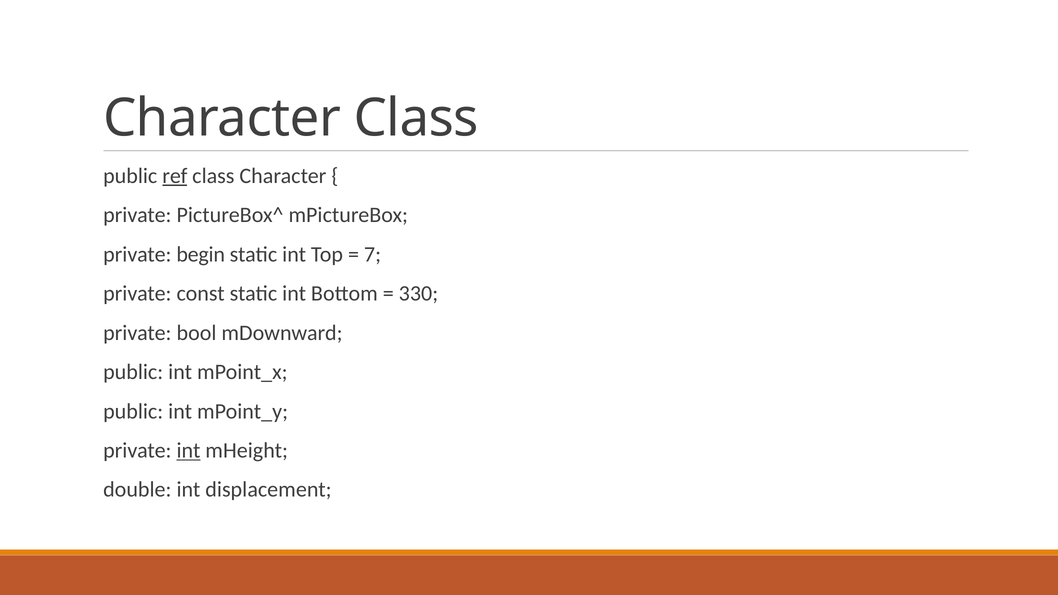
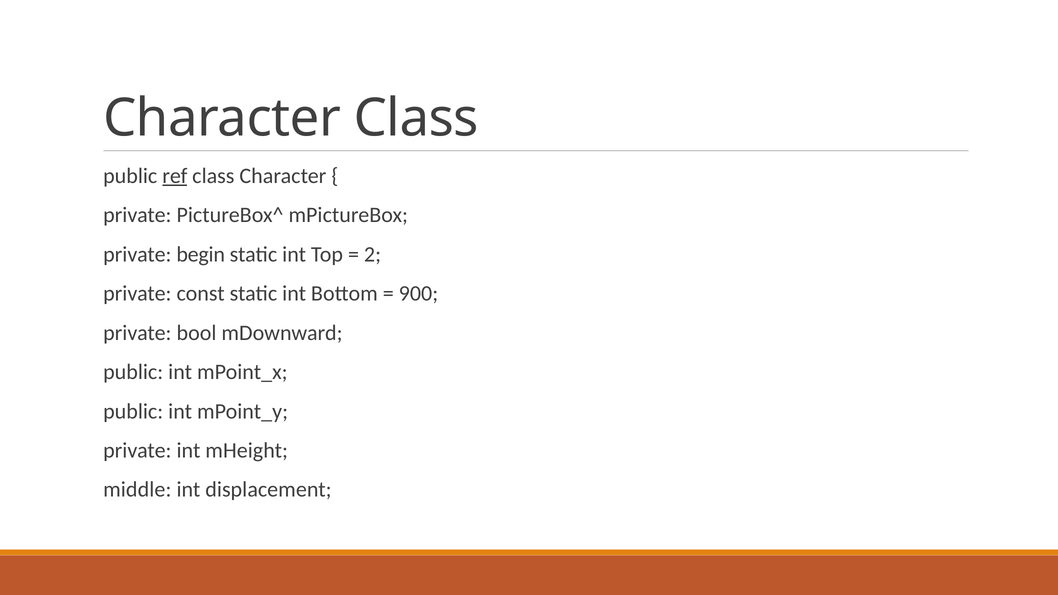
7: 7 -> 2 (373, 254)
330: 330 -> 900 (418, 294)
int underline: present -> none (188, 451)
double: double -> middle (137, 490)
